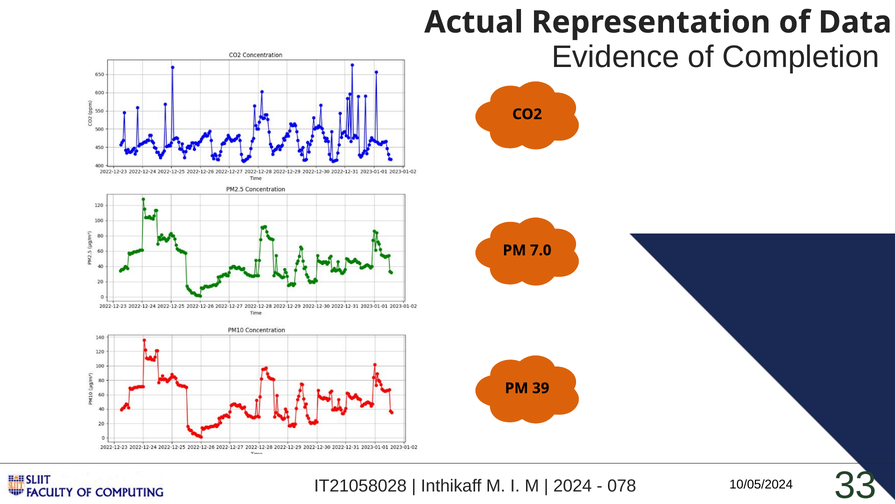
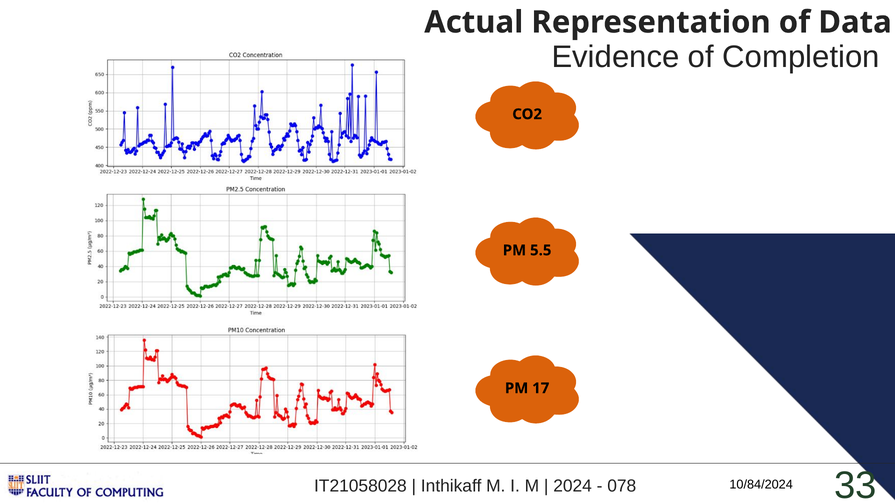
7.0: 7.0 -> 5.5 (541, 250)
39: 39 -> 17 (541, 388)
10/05/2024: 10/05/2024 -> 10/84/2024 (761, 484)
